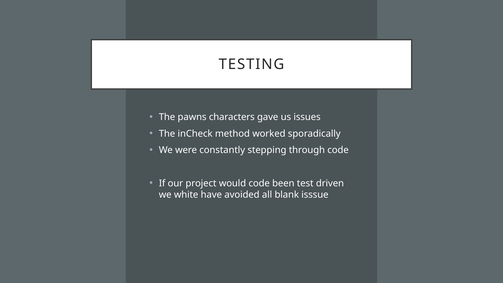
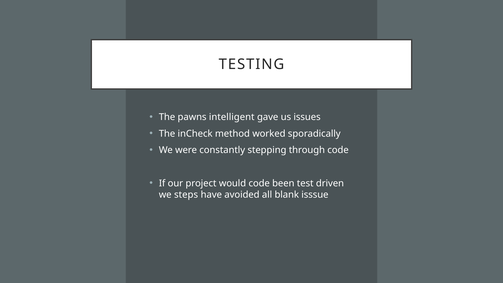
characters: characters -> intelligent (232, 117)
white: white -> steps (186, 195)
